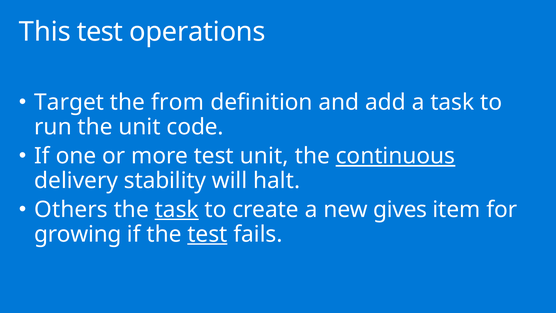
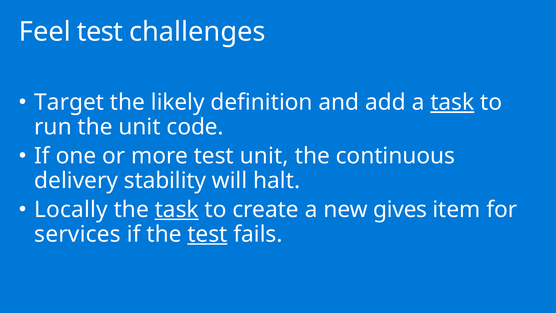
This: This -> Feel (45, 32)
operations: operations -> challenges (197, 32)
from: from -> likely (178, 102)
task underline: none -> present (452, 102)
continuous underline: present -> none (395, 156)
Others: Others -> Locally (71, 210)
growing: growing -> services (78, 234)
